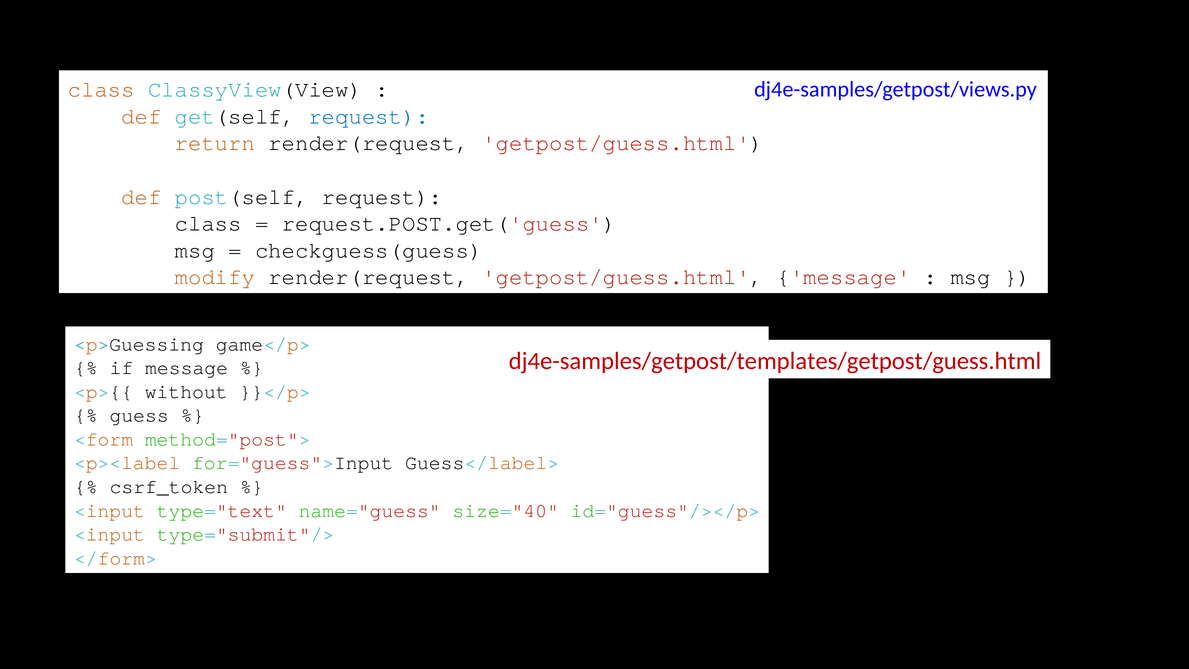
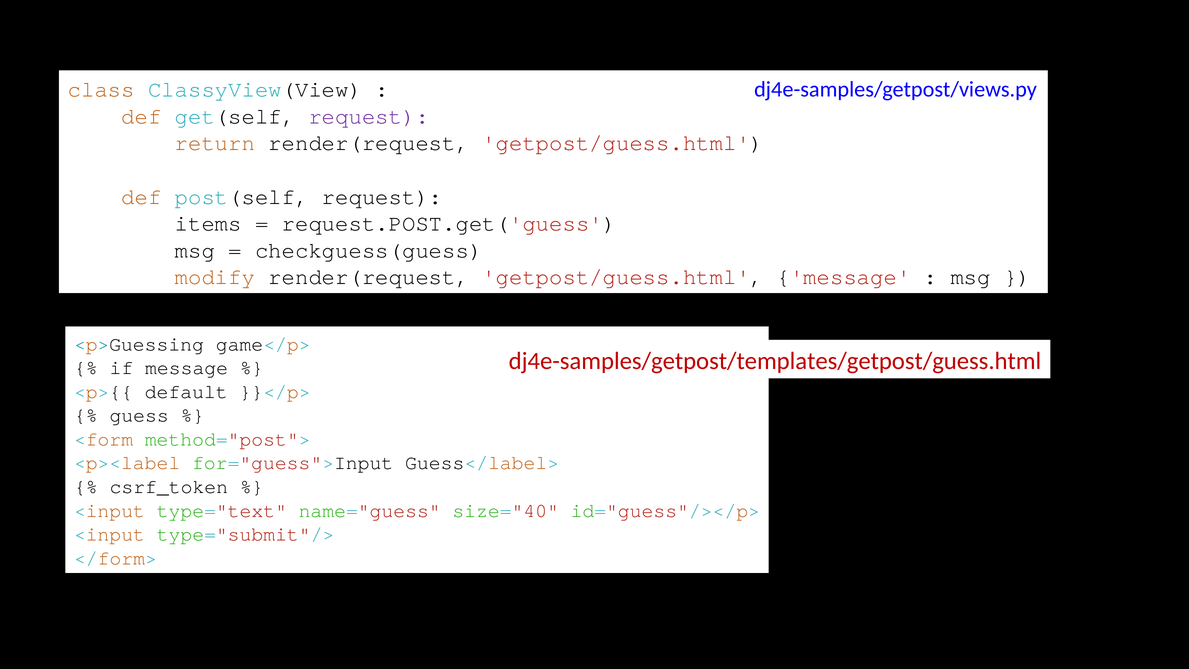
request colour: blue -> purple (369, 116)
class: class -> items (208, 223)
without: without -> default (186, 391)
